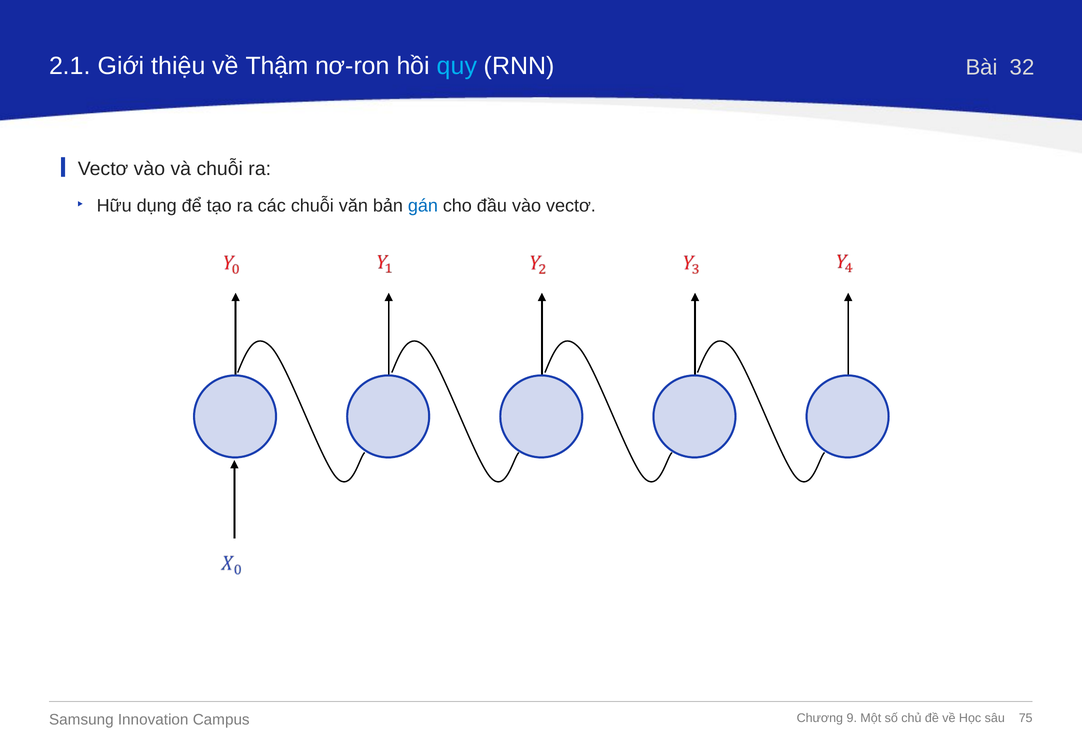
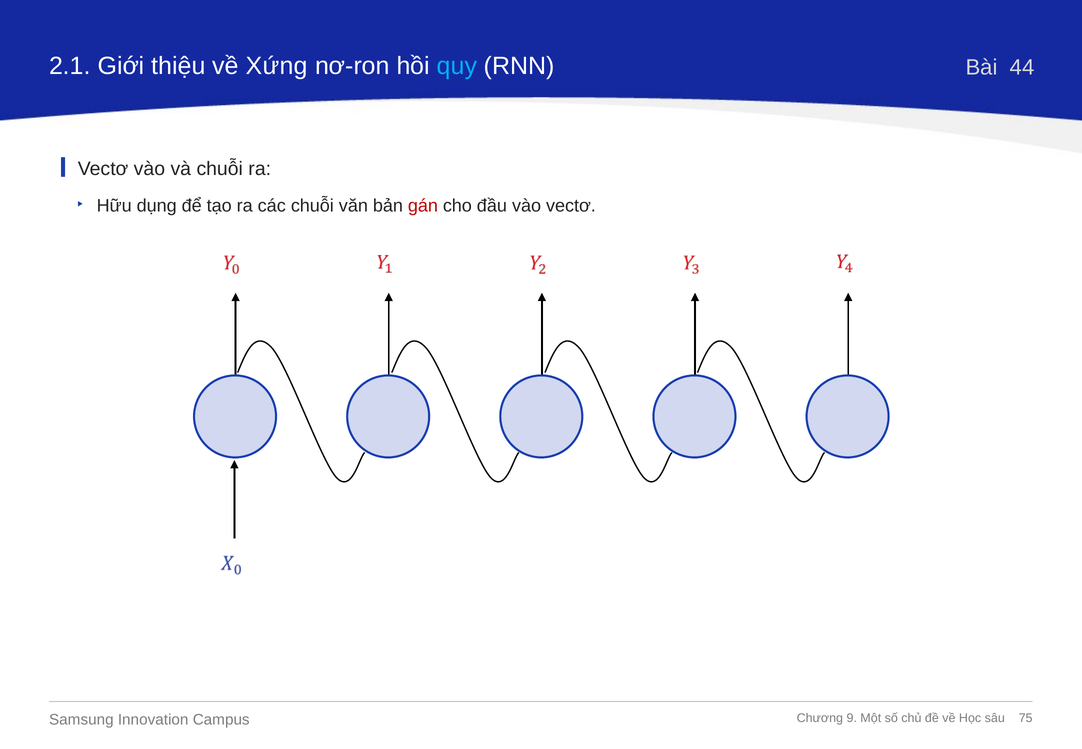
Thậm: Thậm -> Xứng (277, 66)
32: 32 -> 44 (1022, 67)
gán colour: blue -> red (423, 206)
